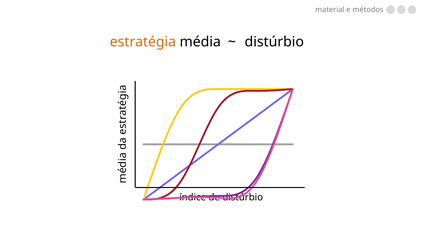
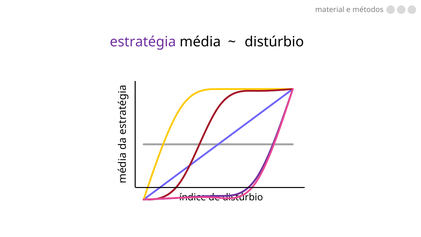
estratégia colour: orange -> purple (143, 42)
